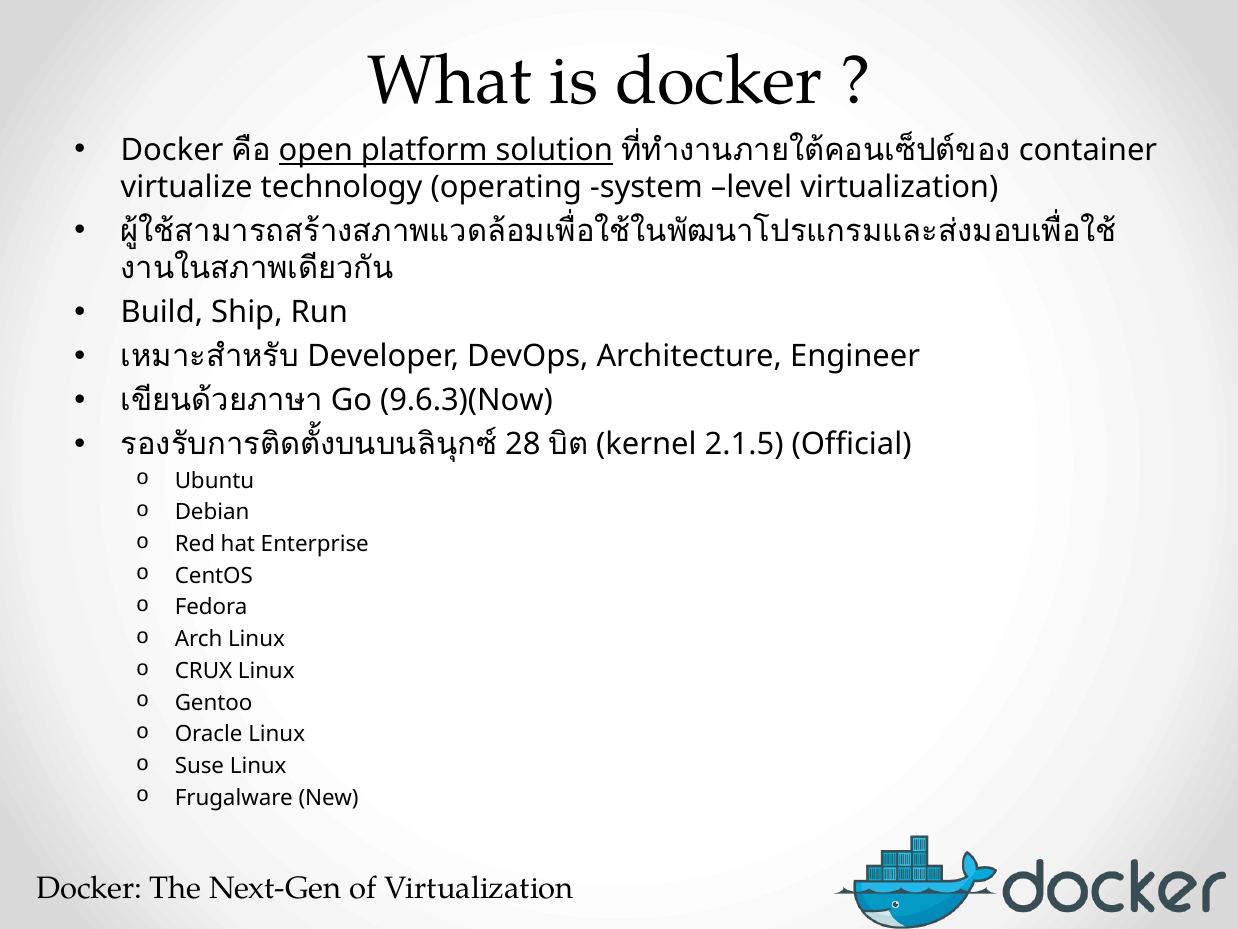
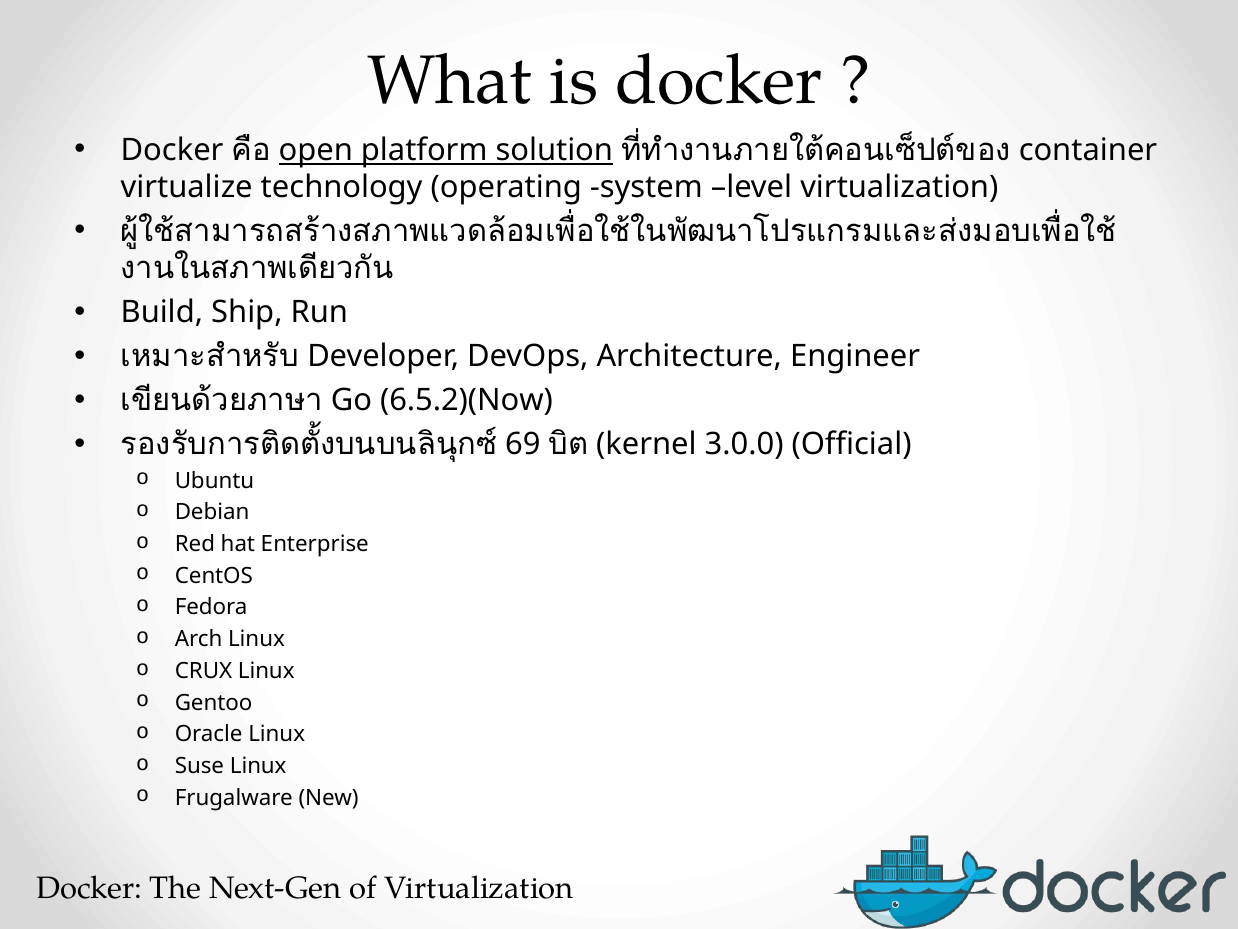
9.6.3)(Now: 9.6.3)(Now -> 6.5.2)(Now (466, 400)
28: 28 -> 69 (523, 444)
2.1.5: 2.1.5 -> 3.0.0 (744, 444)
